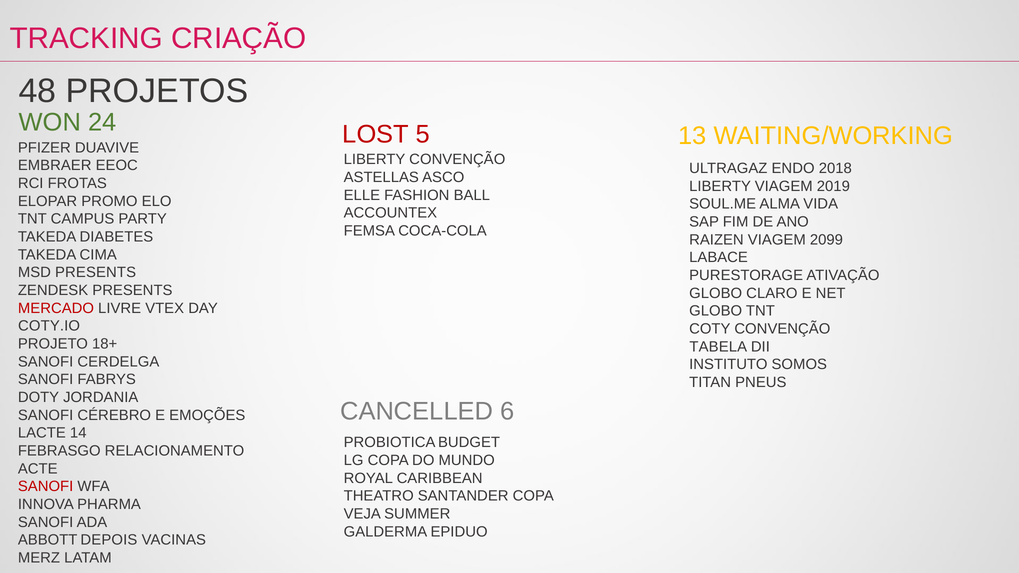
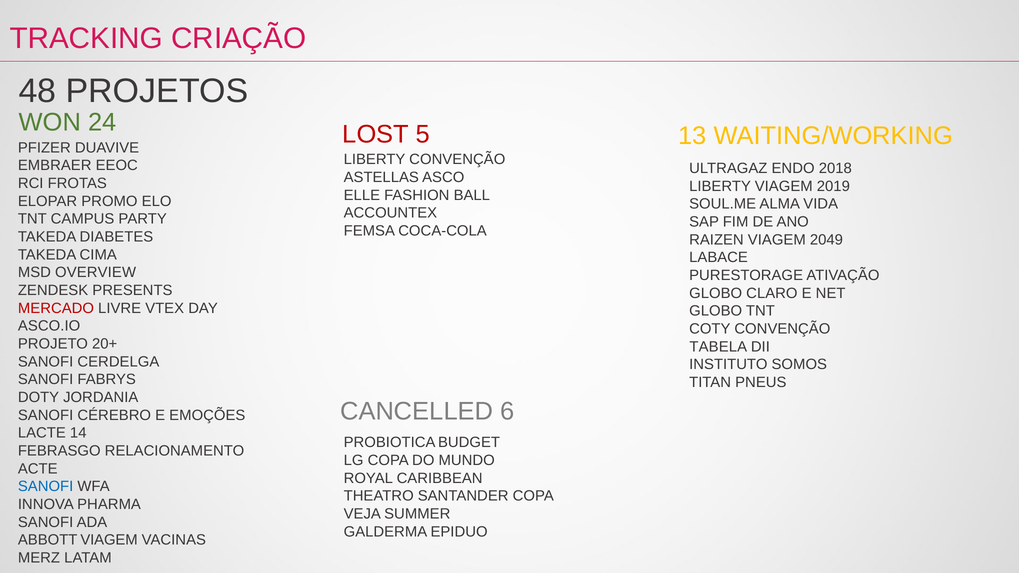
2099: 2099 -> 2049 (826, 240)
MSD PRESENTS: PRESENTS -> OVERVIEW (96, 273)
COTY.IO: COTY.IO -> ASCO.IO (49, 326)
18+: 18+ -> 20+ (105, 344)
SANOFI colour: red -> blue (46, 487)
ABBOTT DEPOIS: DEPOIS -> VIAGEM (109, 540)
